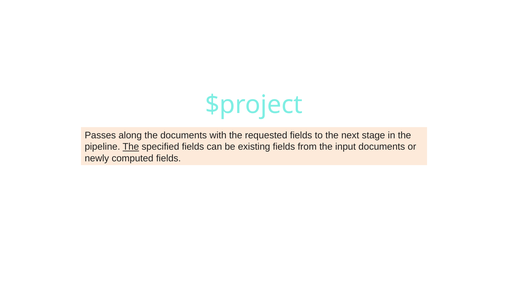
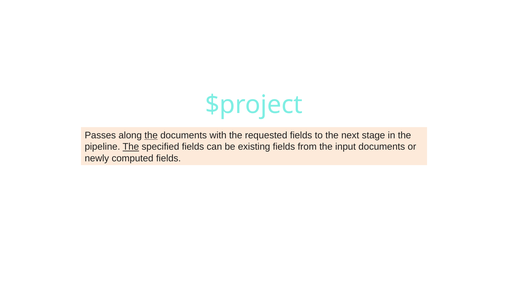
the underline: none -> present (151, 135)
